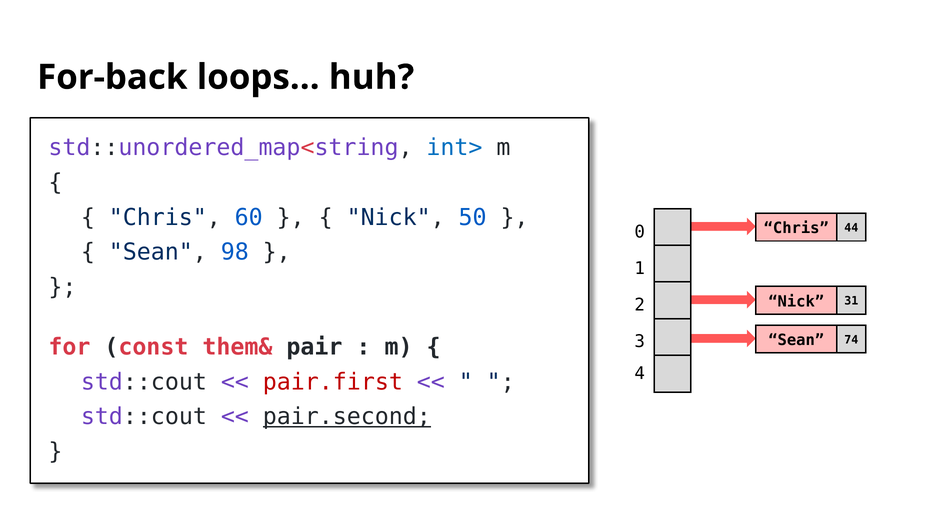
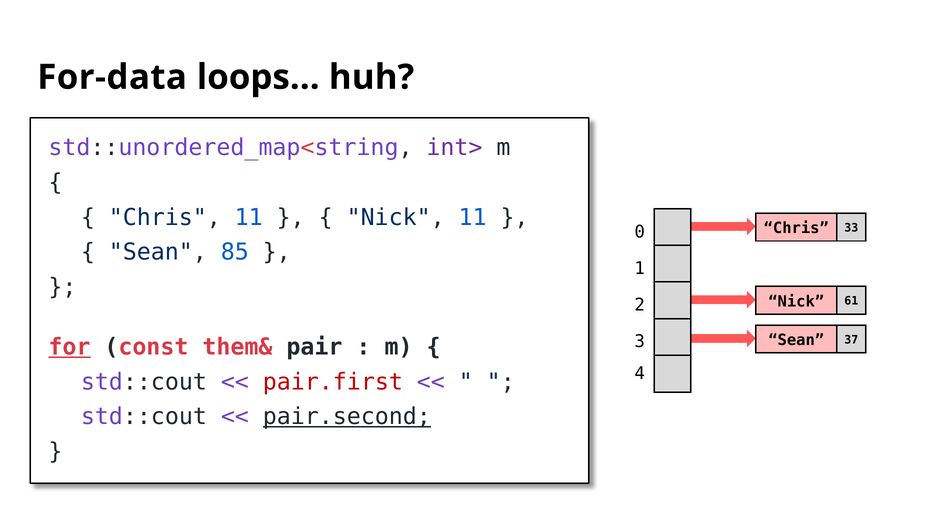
For-back: For-back -> For-data (112, 77)
int> colour: blue -> purple (454, 148)
Chris 60: 60 -> 11 (249, 217)
Nick 50: 50 -> 11 (473, 217)
44: 44 -> 33 (851, 228)
98: 98 -> 85 (235, 252)
31: 31 -> 61 (851, 301)
74: 74 -> 37 (851, 340)
for underline: none -> present (69, 347)
